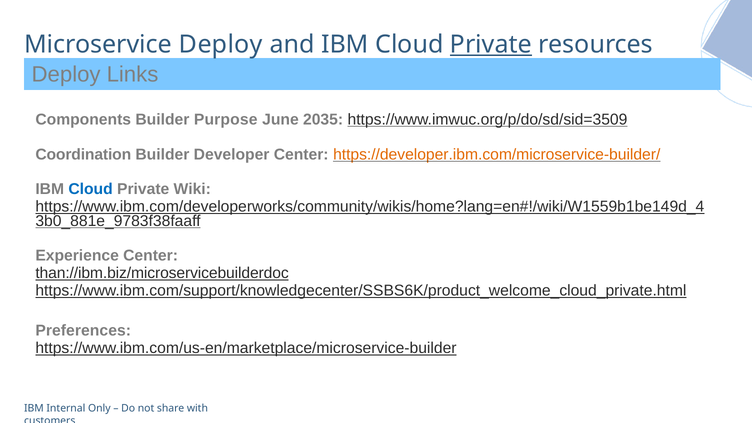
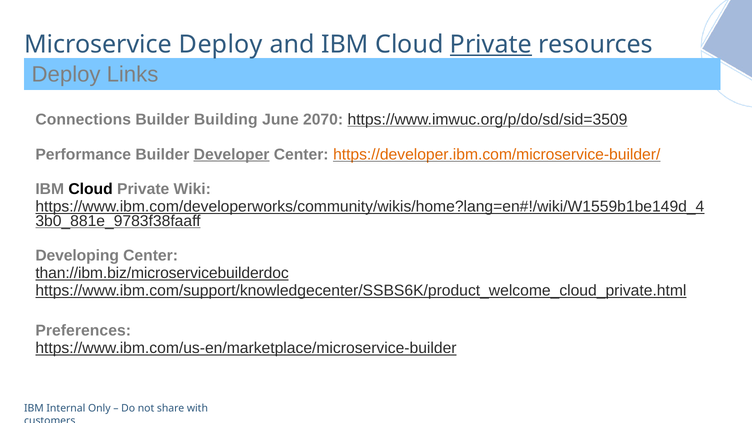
Components: Components -> Connections (83, 119)
Purpose: Purpose -> Building (226, 119)
2035: 2035 -> 2070 (323, 119)
Coordination: Coordination -> Performance (83, 154)
Developer underline: none -> present (232, 154)
Cloud colour: blue -> black (91, 189)
Experience: Experience -> Developing (77, 256)
